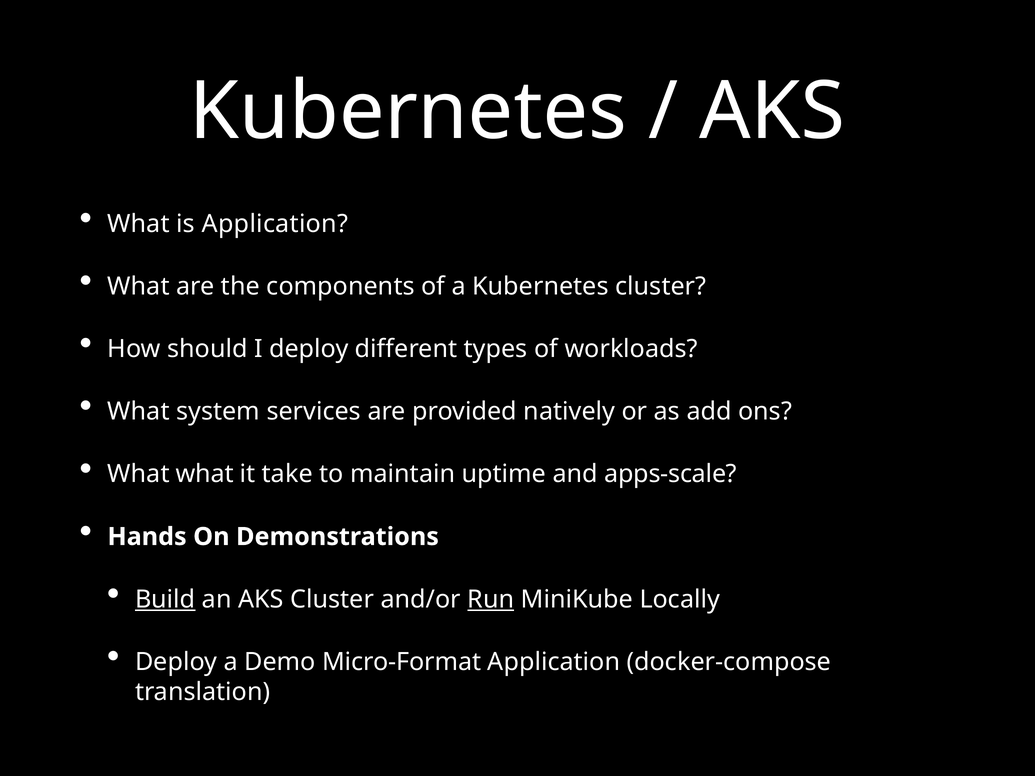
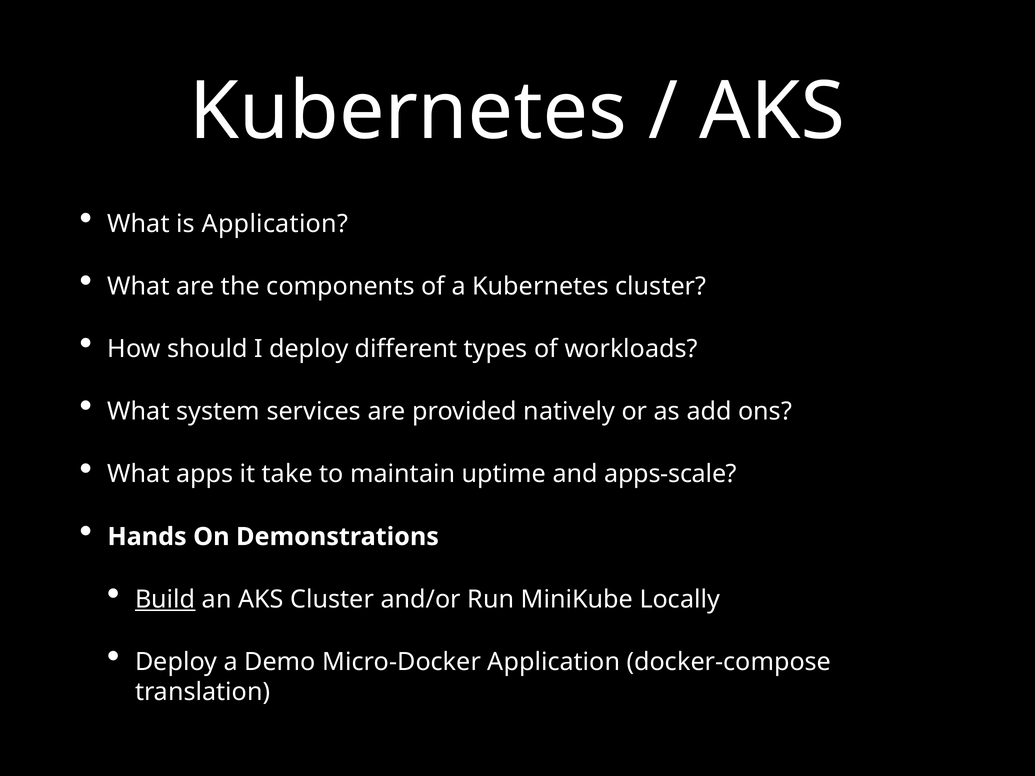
What what: what -> apps (205, 474)
Run underline: present -> none (491, 600)
Micro-Format: Micro-Format -> Micro-Docker (402, 662)
